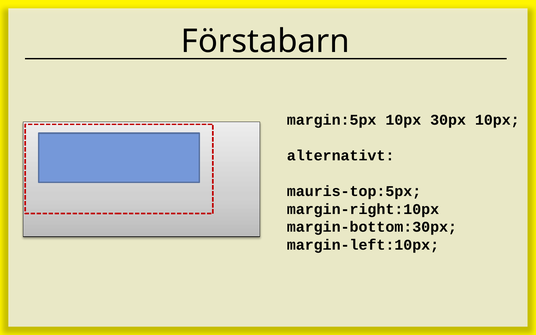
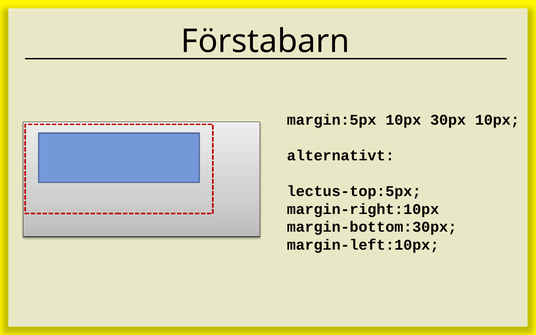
mauris-top:5px: mauris-top:5px -> lectus-top:5px (354, 191)
